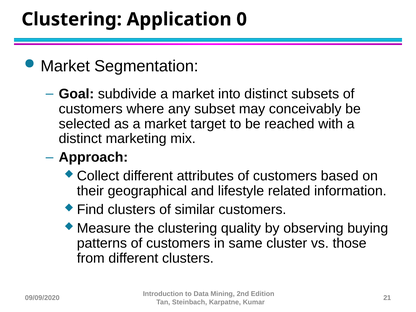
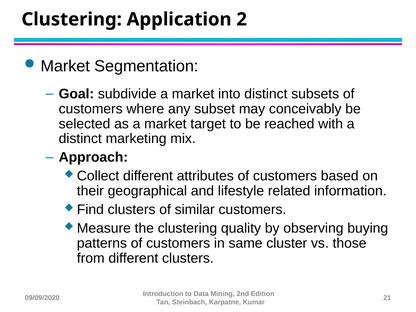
0: 0 -> 2 (242, 19)
